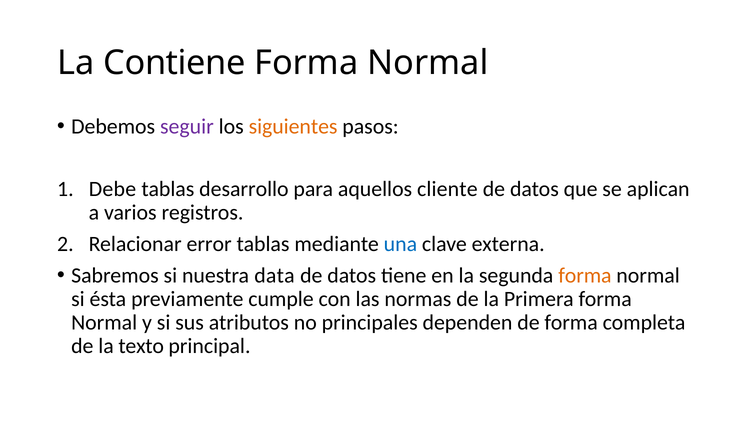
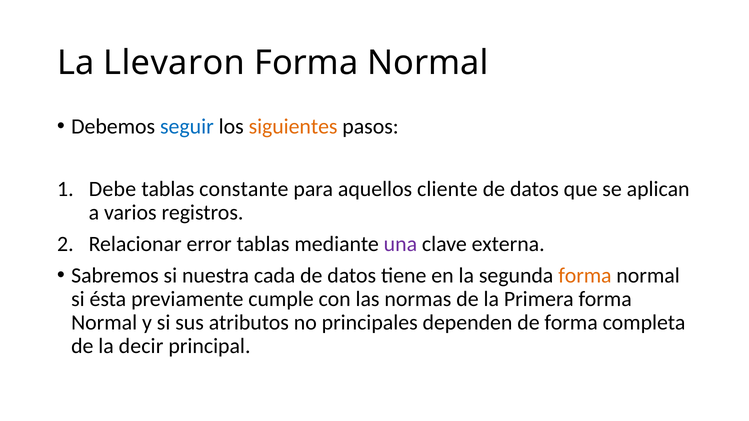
Contiene: Contiene -> Llevaron (174, 63)
seguir colour: purple -> blue (187, 127)
desarrollo: desarrollo -> constante (244, 189)
una colour: blue -> purple (400, 244)
data: data -> cada (275, 276)
texto: texto -> decir (141, 346)
